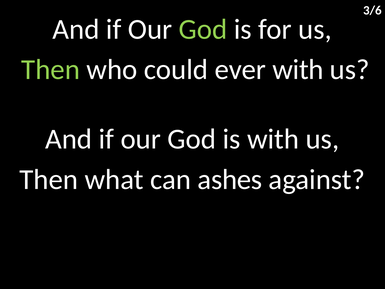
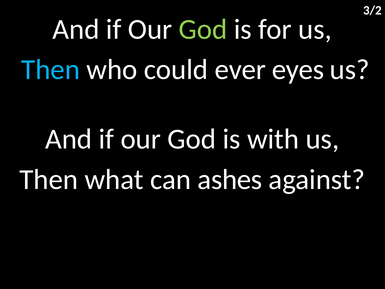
3/6: 3/6 -> 3/2 (372, 10)
Then colour: light green -> light blue (51, 70)
ever with: with -> eyes (298, 70)
